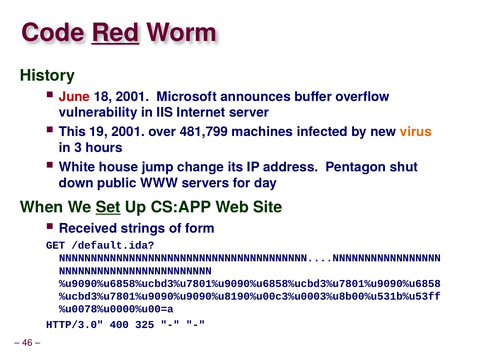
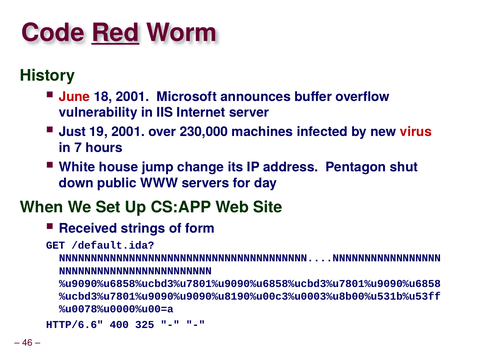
This: This -> Just (72, 132)
481,799: 481,799 -> 230,000 (204, 132)
virus colour: orange -> red (416, 132)
3: 3 -> 7 (78, 148)
Set underline: present -> none (108, 208)
HTTP/3.0: HTTP/3.0 -> HTTP/6.6 (75, 325)
